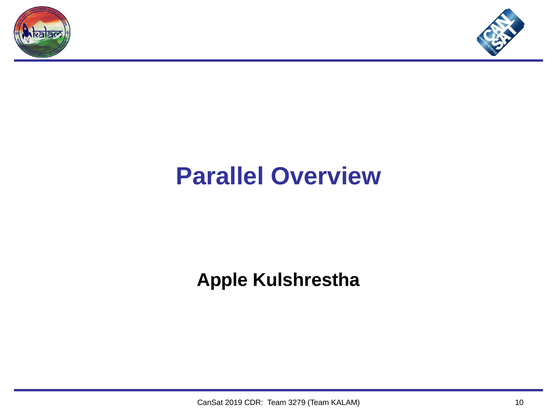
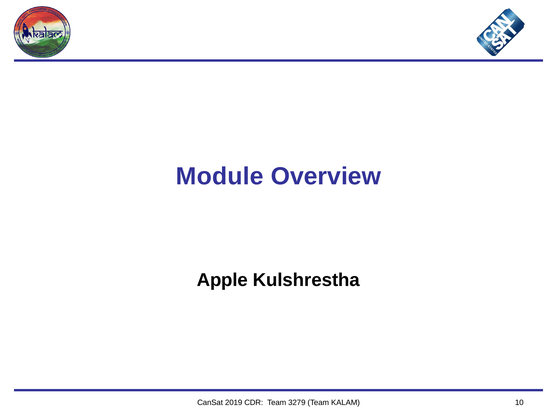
Parallel: Parallel -> Module (220, 176)
